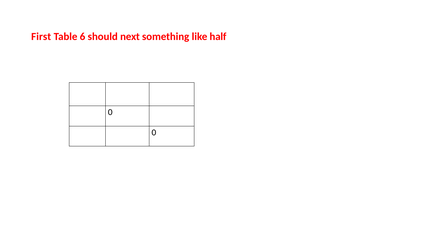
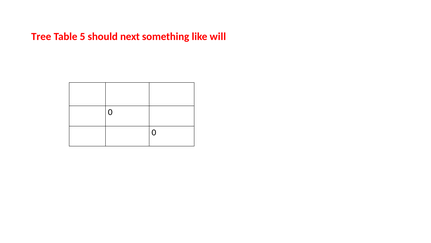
First: First -> Tree (41, 36)
6: 6 -> 5 (83, 36)
half: half -> will (218, 36)
